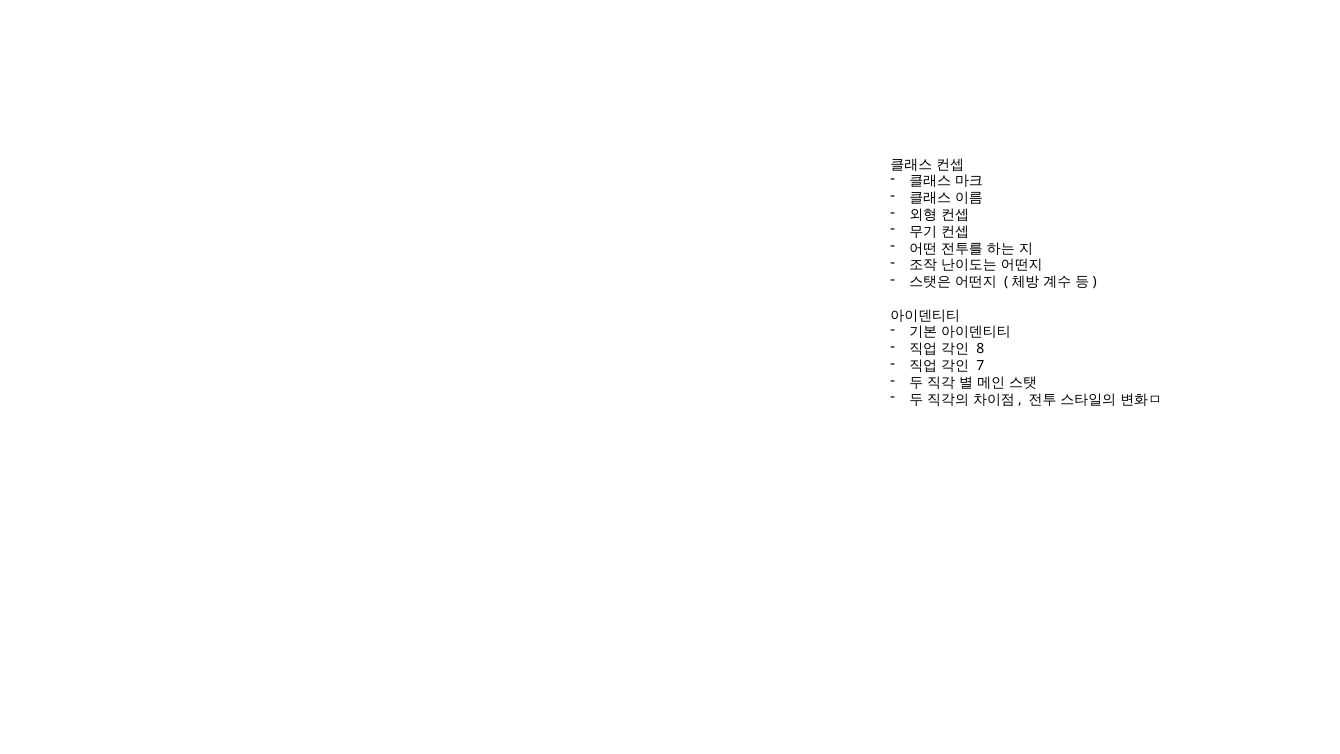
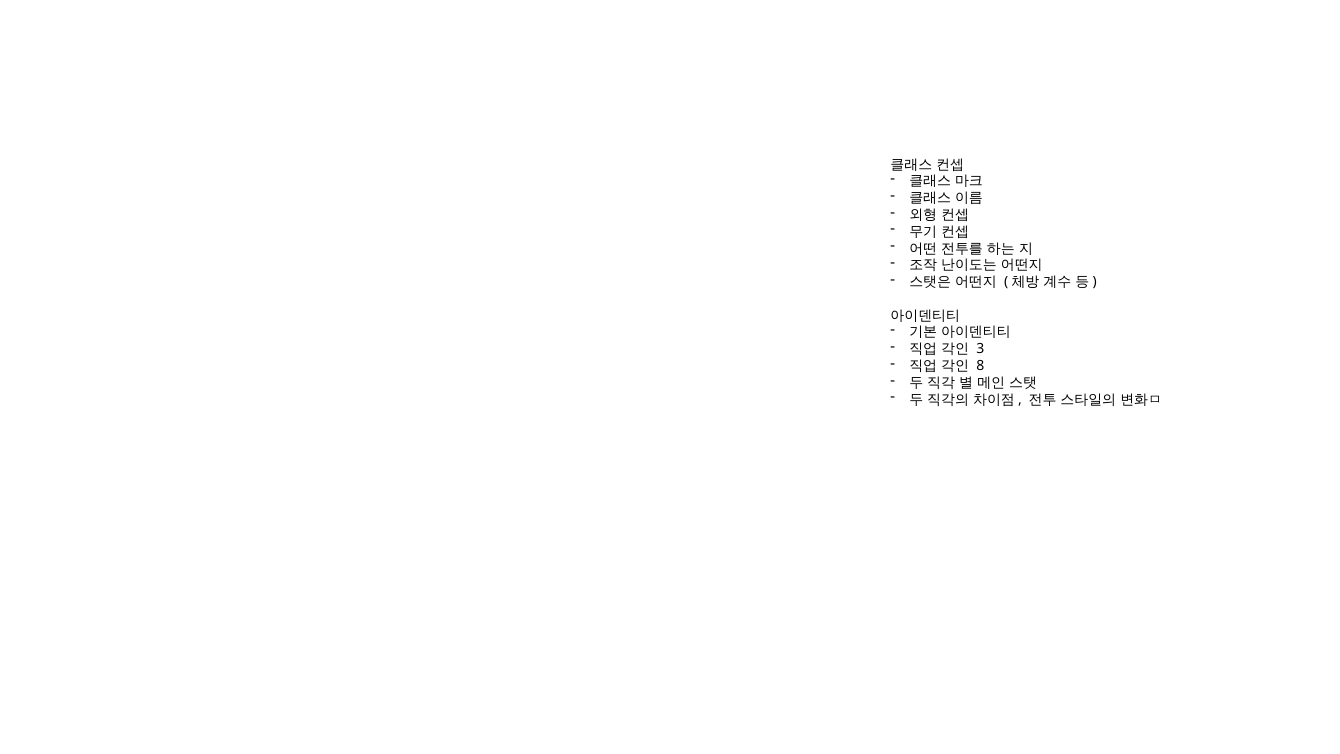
8: 8 -> 3 (980, 349)
7: 7 -> 8 (980, 366)
